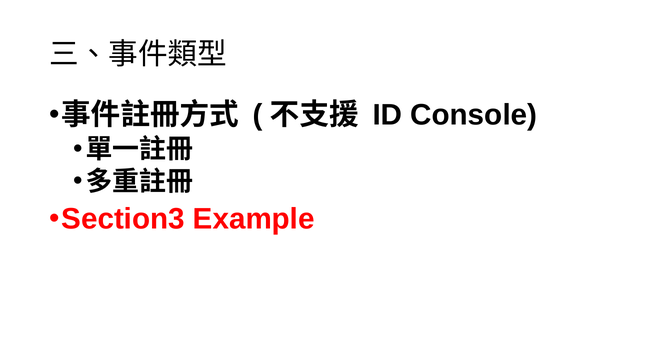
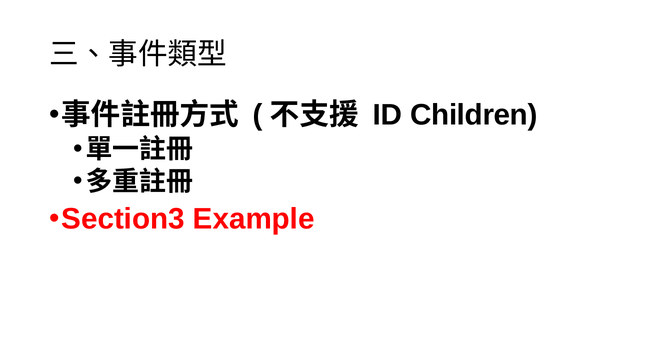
Console: Console -> Children (474, 115)
